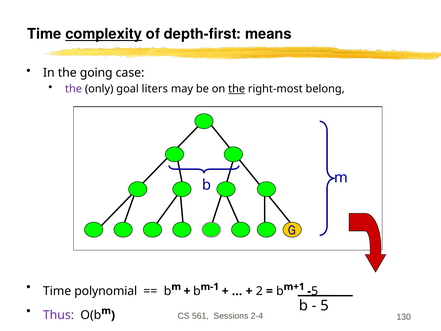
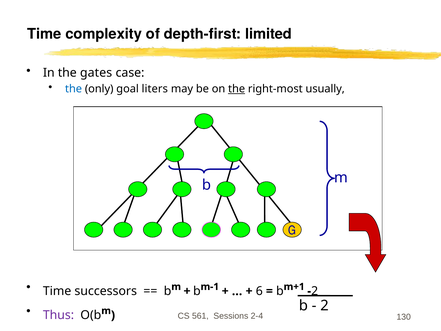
complexity underline: present -> none (104, 34)
means: means -> limited (269, 34)
going: going -> gates (96, 73)
the colour: purple -> blue (74, 89)
belong: belong -> usually (325, 89)
polynomial: polynomial -> successors (106, 291)
2: 2 -> 6 (259, 291)
5: 5 -> 2 (315, 291)
5: 5 -> 2 (324, 305)
